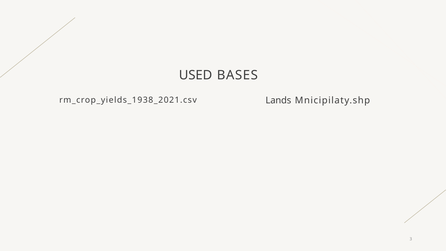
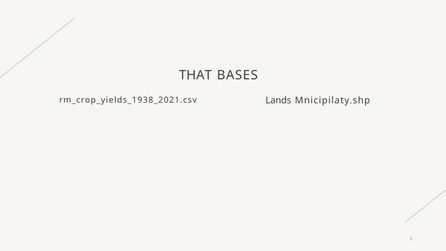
USED: USED -> THAT (195, 75)
